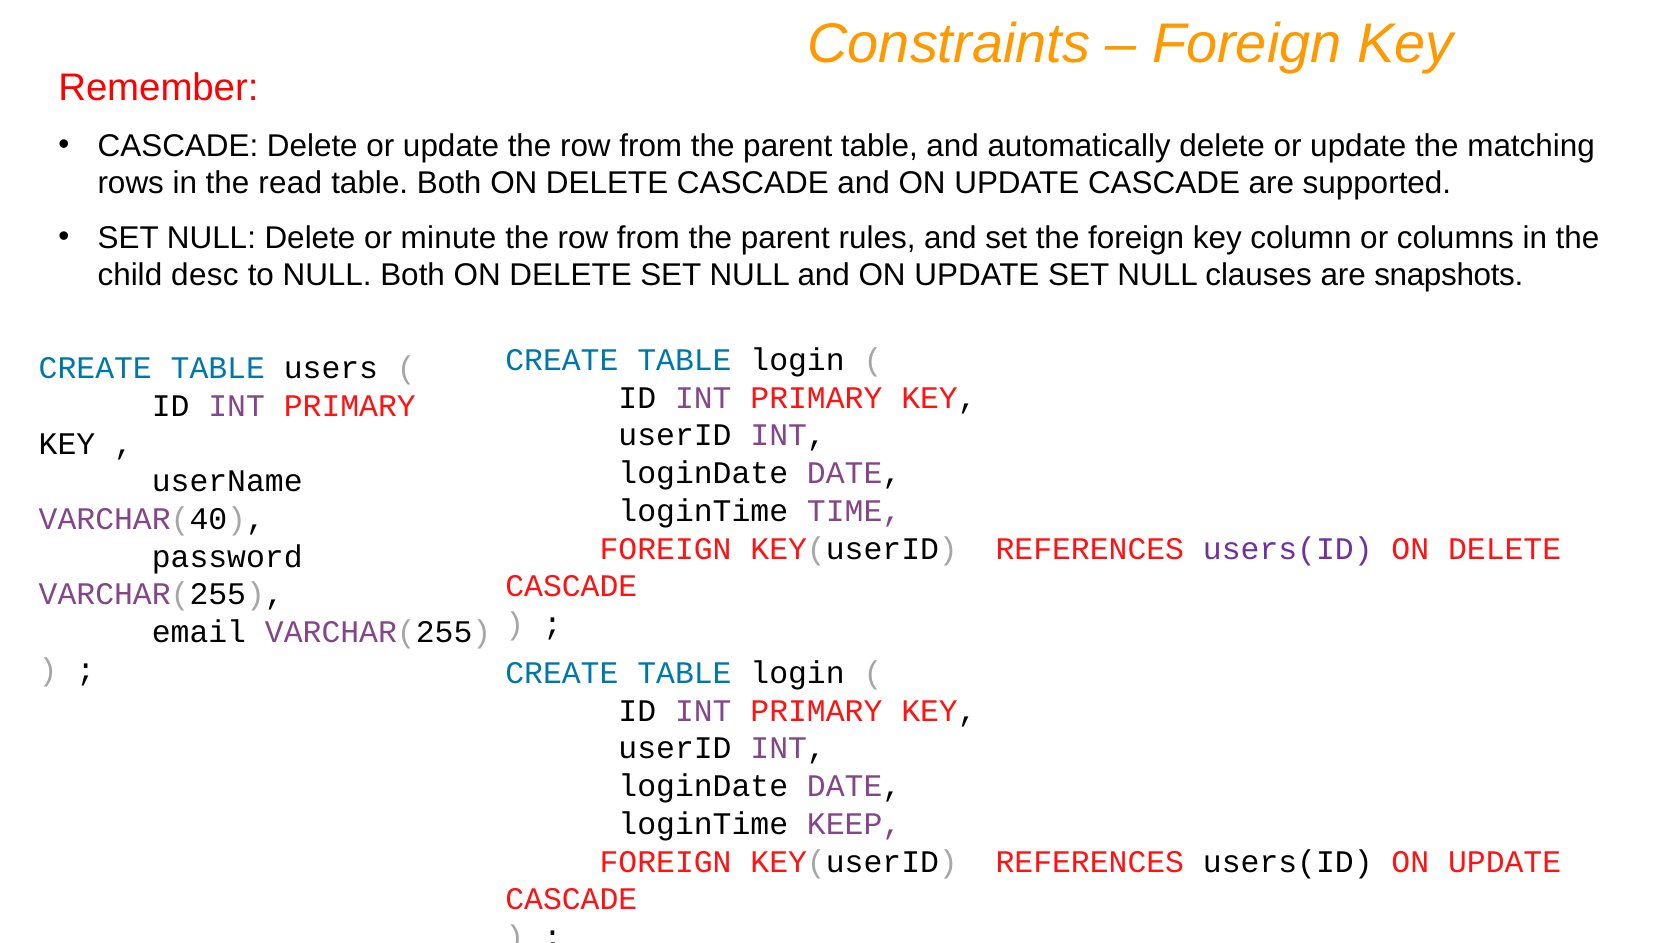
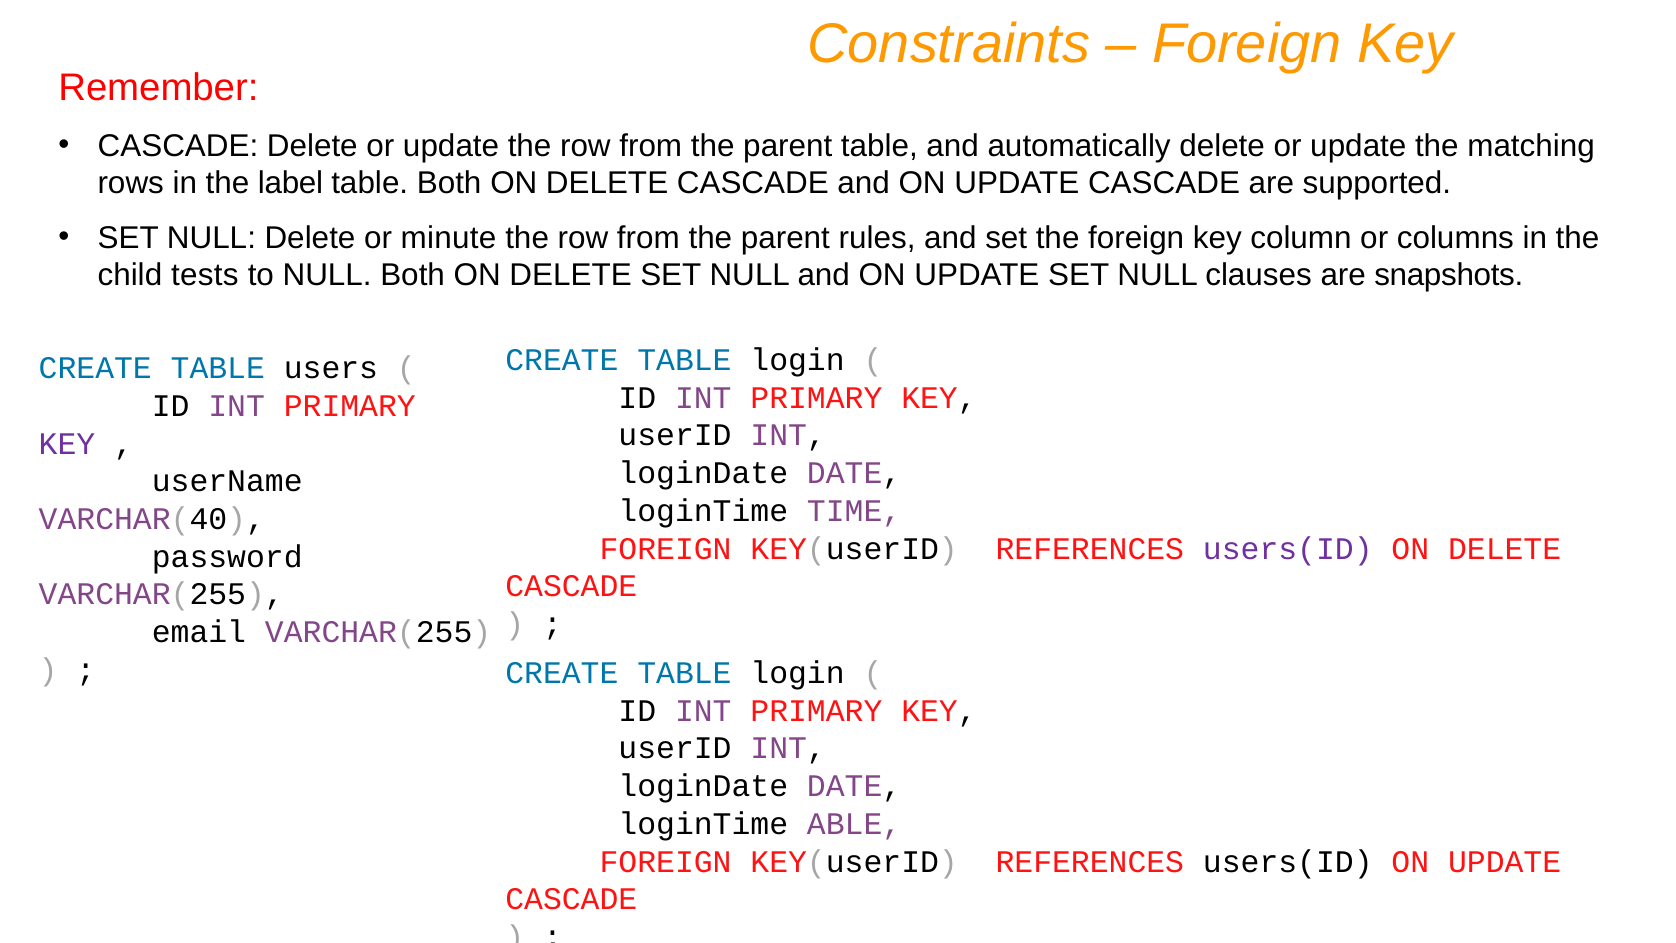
read: read -> label (291, 183)
desc: desc -> tests (205, 276)
KEY colour: black -> purple (67, 444)
KEEP: KEEP -> ABLE (854, 824)
